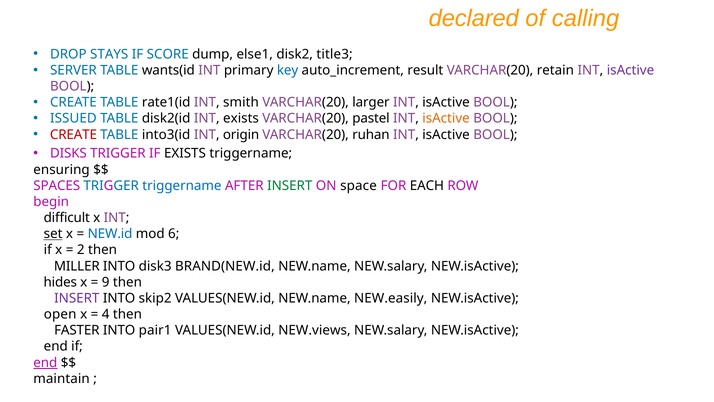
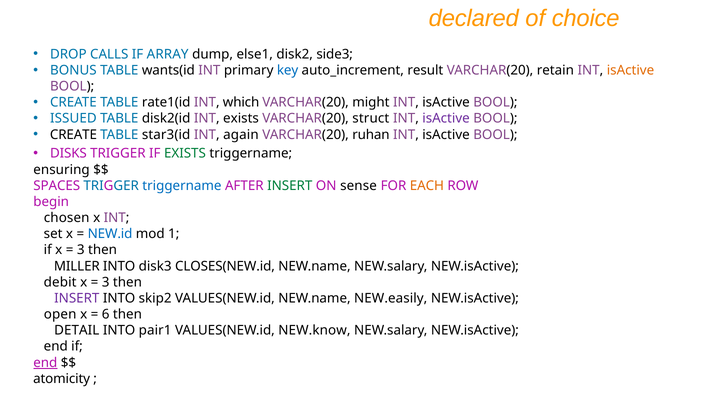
calling: calling -> choice (586, 19)
STAYS: STAYS -> CALLS (109, 54)
SCORE: SCORE -> ARRAY (168, 54)
title3: title3 -> side3 (335, 54)
SERVER: SERVER -> BONUS (73, 70)
isActive colour: purple -> orange (630, 70)
smith: smith -> which (241, 102)
larger: larger -> might (371, 102)
pastel: pastel -> struct (371, 118)
isActive colour: orange -> purple (446, 118)
CREATE colour: red -> black (73, 135)
into3(id: into3(id -> star3(id (166, 135)
origin: origin -> again (241, 135)
EXISTS colour: black -> green (185, 153)
space: space -> sense (359, 186)
EACH colour: black -> orange (427, 186)
difficult: difficult -> chosen (67, 218)
set underline: present -> none (53, 234)
6: 6 -> 1 (174, 234)
2: 2 -> 3 (81, 250)
BRAND(NEW.id: BRAND(NEW.id -> CLOSES(NEW.id (225, 266)
hides: hides -> debit (60, 282)
9: 9 -> 3 (106, 282)
4: 4 -> 6 (106, 314)
FASTER: FASTER -> DETAIL (77, 330)
NEW.views: NEW.views -> NEW.know (314, 330)
maintain: maintain -> atomicity (62, 378)
